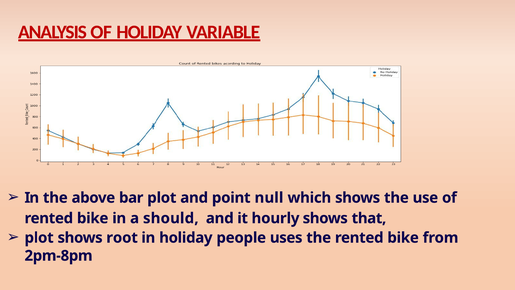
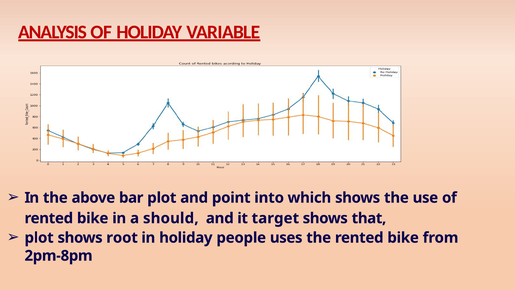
null: null -> into (269, 198)
hourly: hourly -> target (275, 218)
